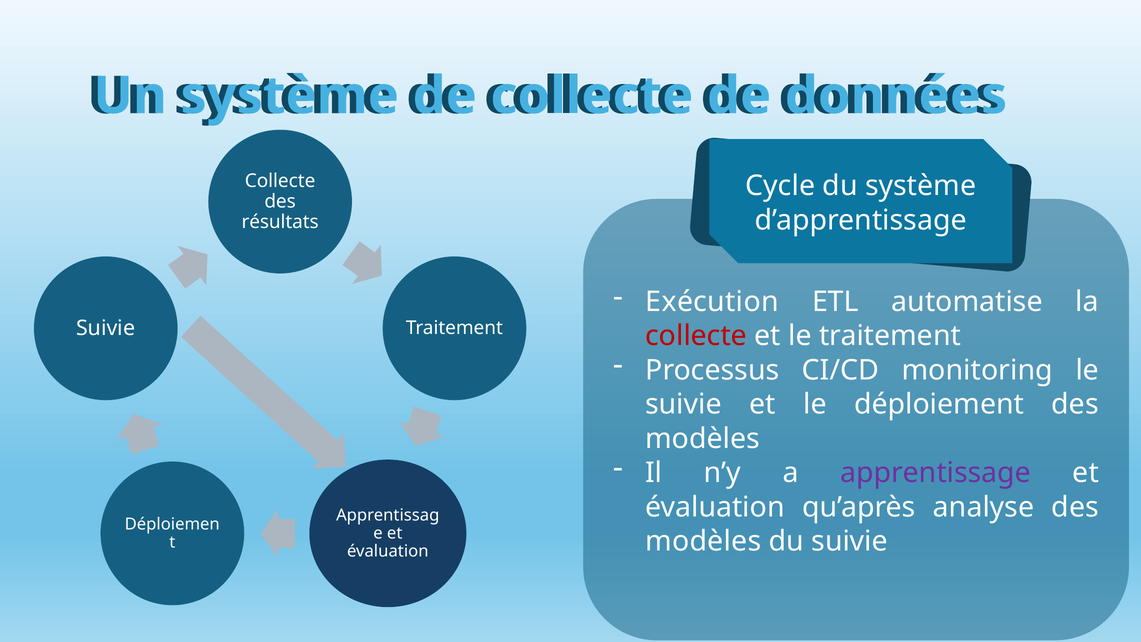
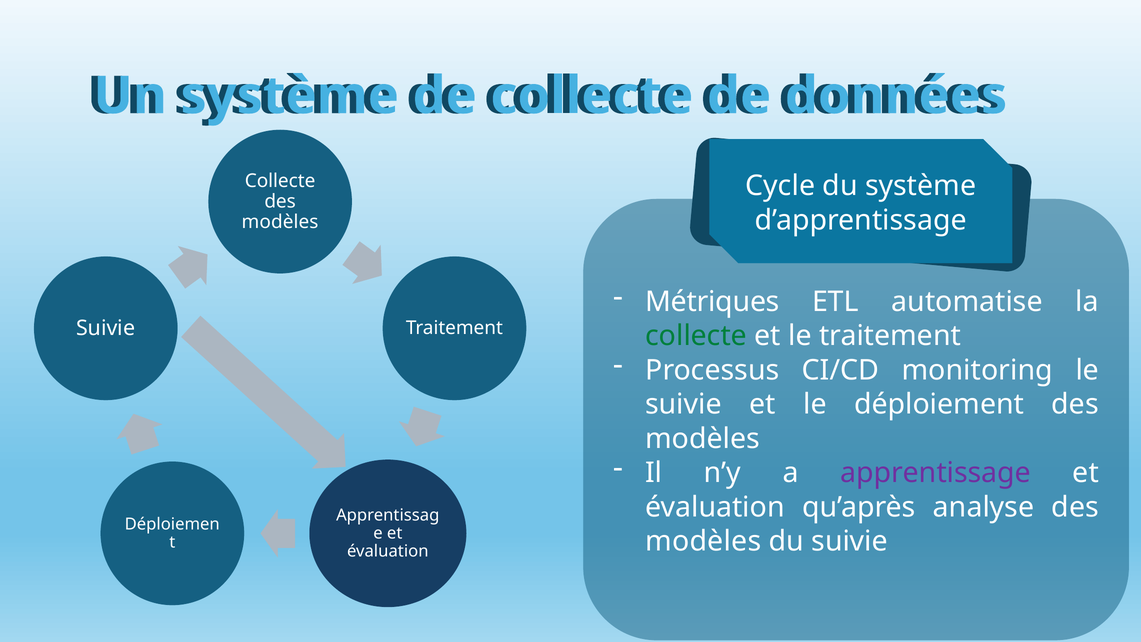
résultats: résultats -> modèles (280, 222)
Exécution: Exécution -> Métriques (712, 302)
collecte colour: red -> green (696, 336)
